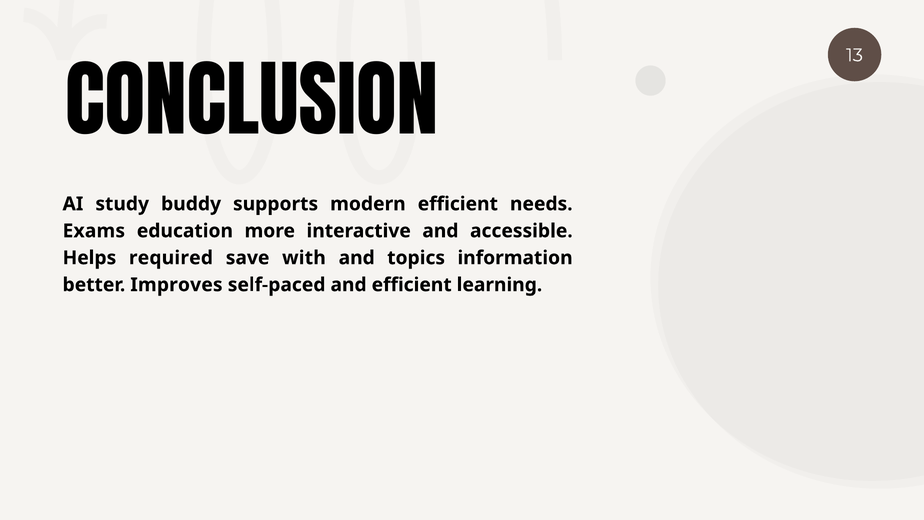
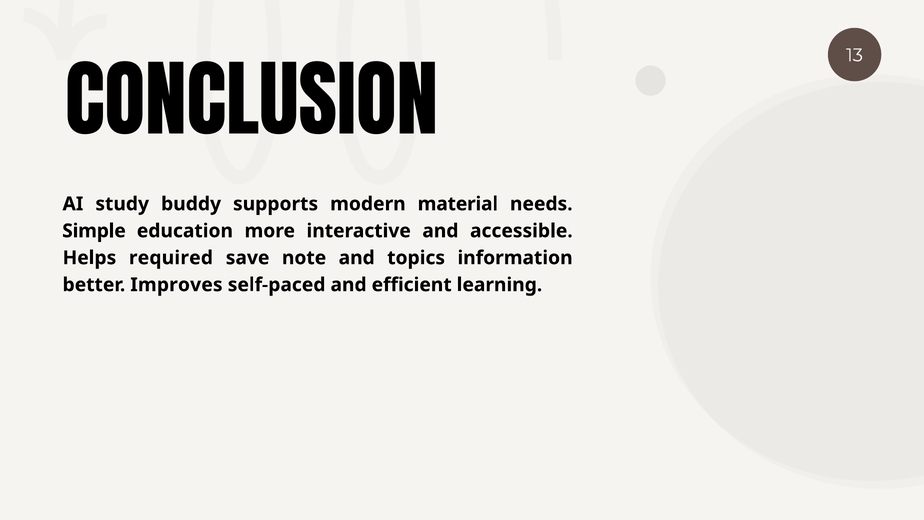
modern efficient: efficient -> material (458, 204)
Exams: Exams -> Simple (94, 231)
with: with -> note (304, 258)
